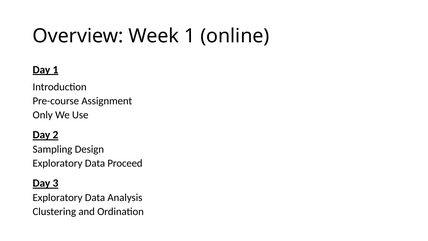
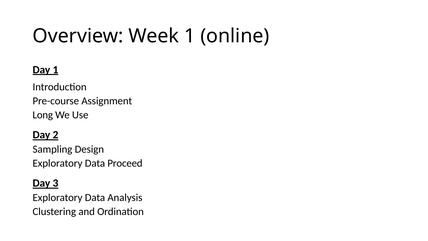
Only: Only -> Long (43, 115)
